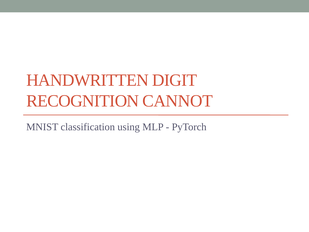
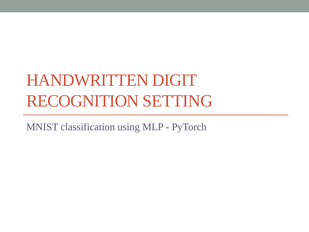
CANNOT: CANNOT -> SETTING (178, 101)
